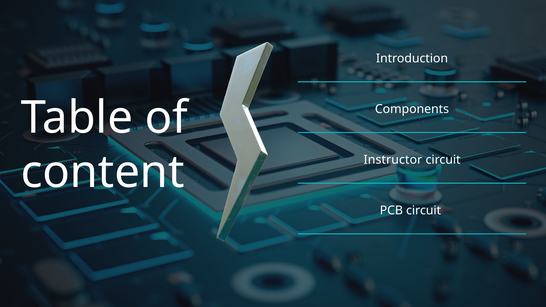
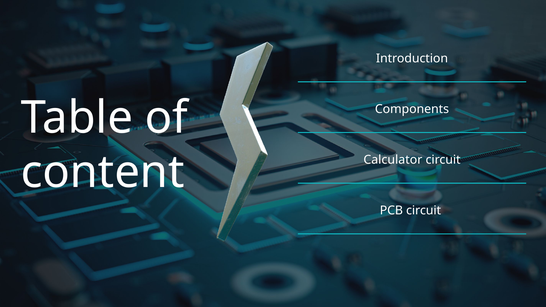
Instructor: Instructor -> Calculator (393, 160)
